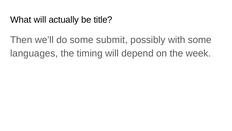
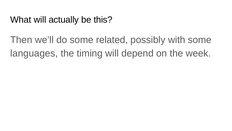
title: title -> this (103, 20)
submit: submit -> related (112, 40)
